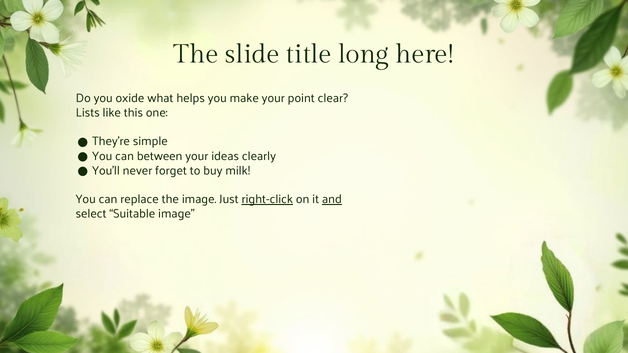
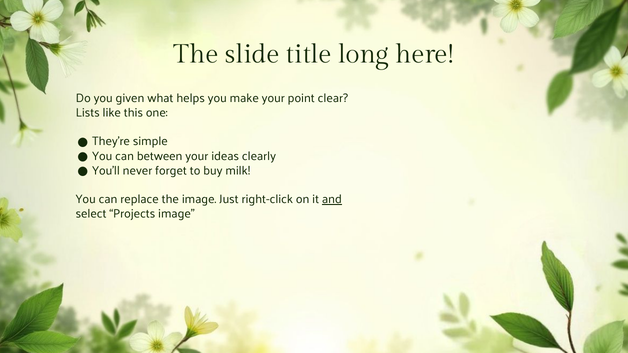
oxide: oxide -> given (130, 98)
right-click underline: present -> none (267, 199)
Suitable: Suitable -> Projects (132, 214)
